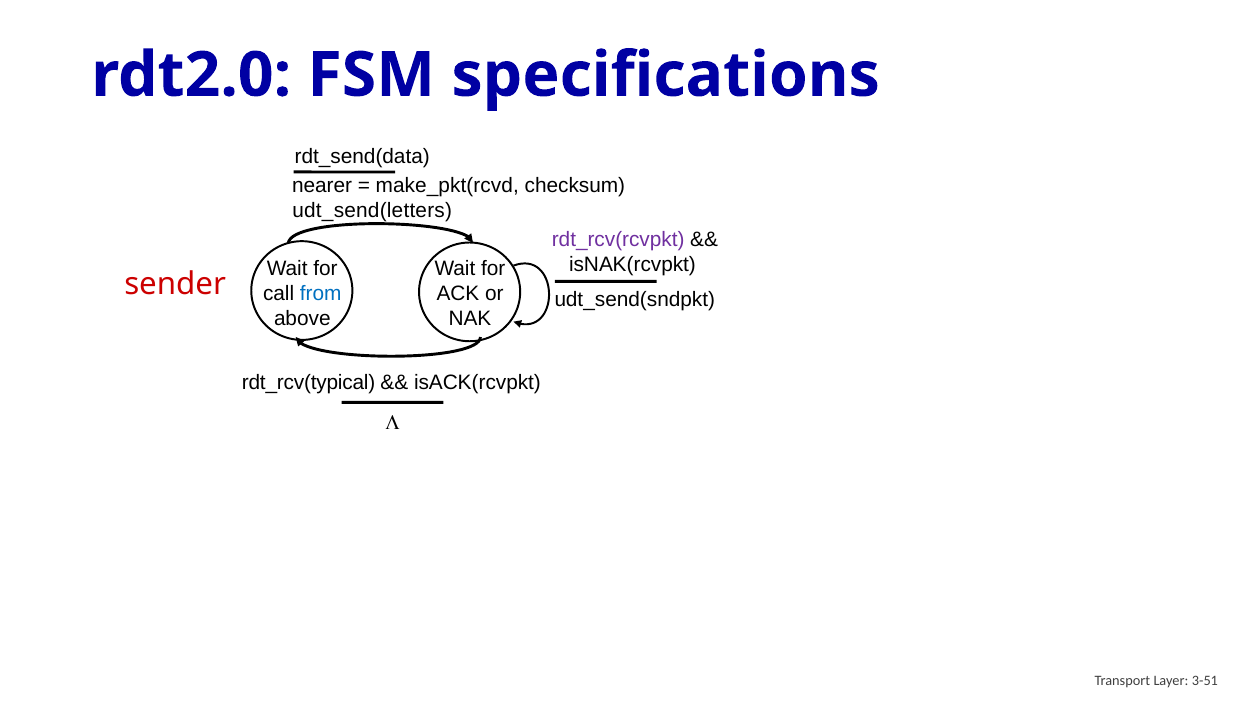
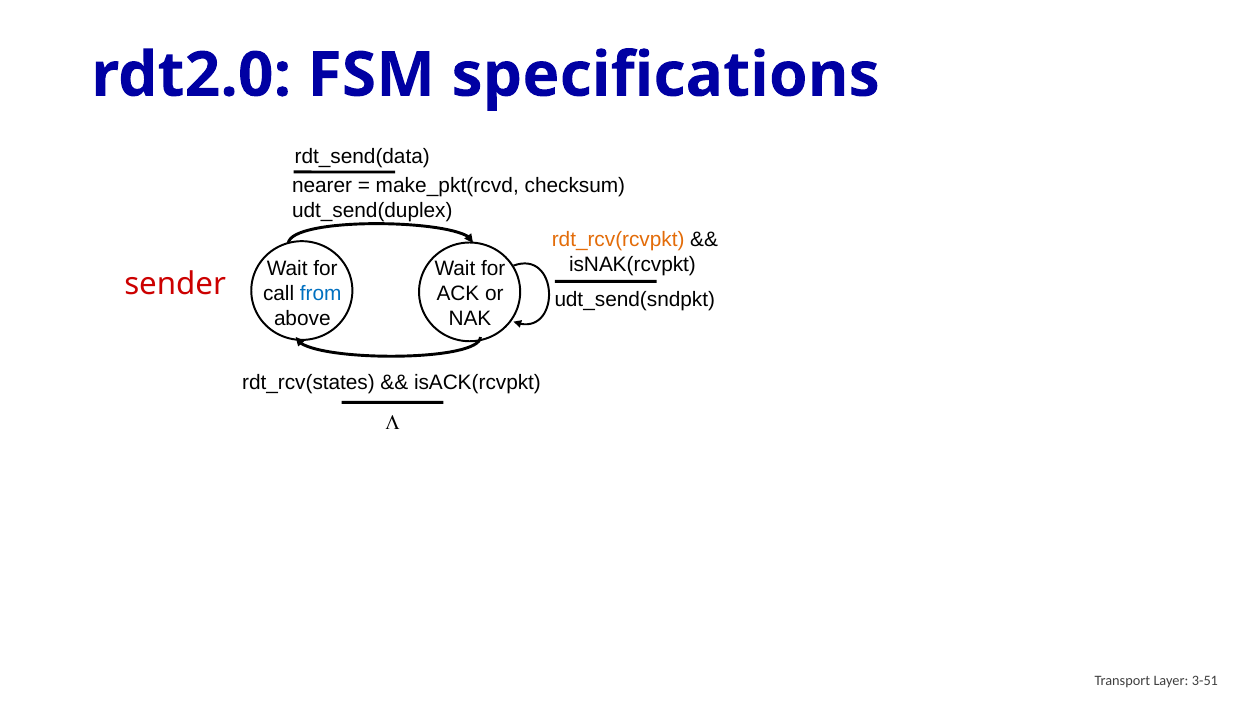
udt_send(letters: udt_send(letters -> udt_send(duplex (372, 211)
rdt_rcv(rcvpkt colour: purple -> orange (618, 240)
rdt_rcv(typical: rdt_rcv(typical -> rdt_rcv(states (308, 382)
